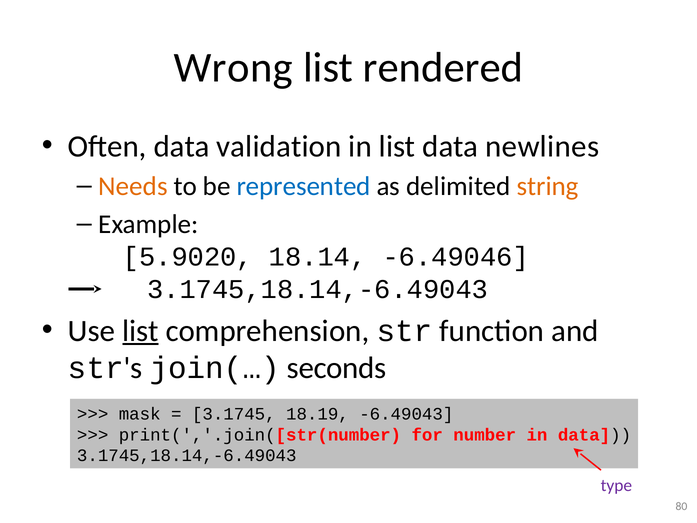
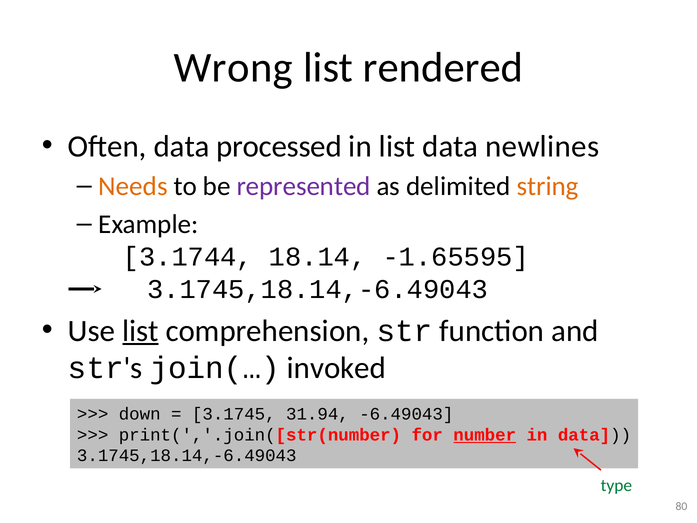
validation: validation -> processed (279, 146)
represented colour: blue -> purple (304, 186)
5.9020: 5.9020 -> 3.1744 (188, 257)
-6.49046: -6.49046 -> -1.65595 (456, 257)
seconds: seconds -> invoked (336, 368)
mask: mask -> down (140, 414)
18.19: 18.19 -> 31.94 (317, 414)
number underline: none -> present (485, 435)
type colour: purple -> green (616, 485)
